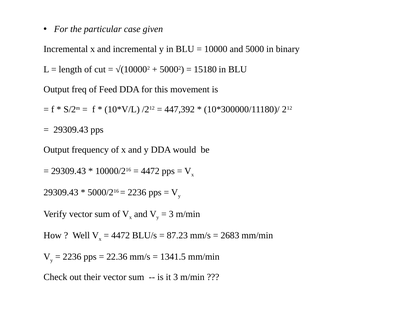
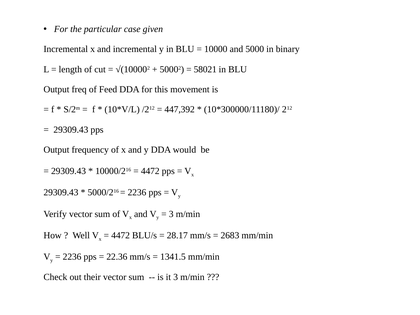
15180: 15180 -> 58021 (205, 69)
87.23: 87.23 -> 28.17 (177, 235)
